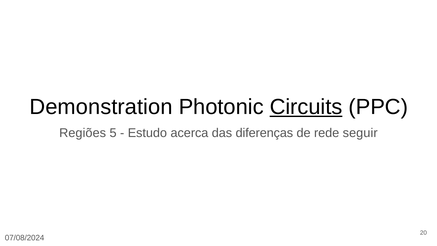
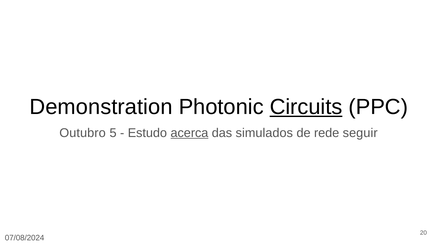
Regiões: Regiões -> Outubro (83, 133)
acerca underline: none -> present (189, 133)
diferenças: diferenças -> simulados (264, 133)
